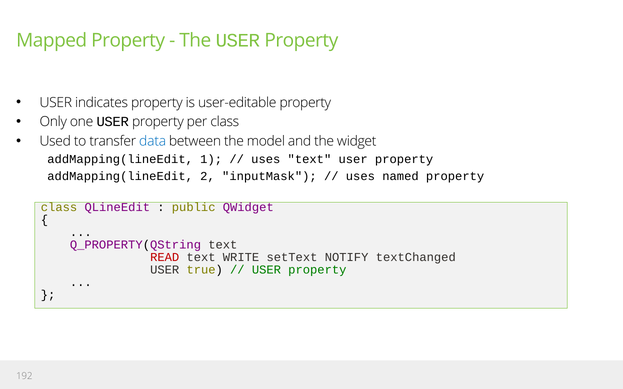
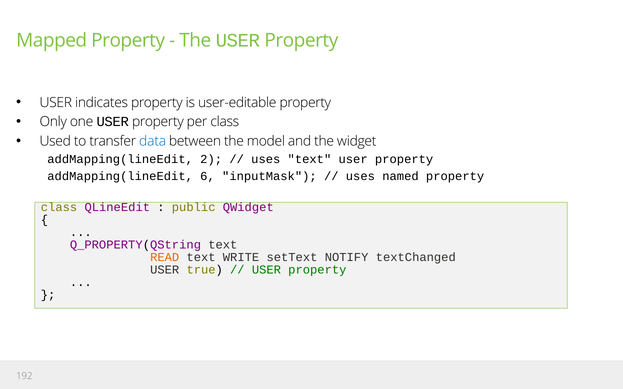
1: 1 -> 2 (211, 159)
2: 2 -> 6 (208, 176)
READ colour: red -> orange (165, 258)
